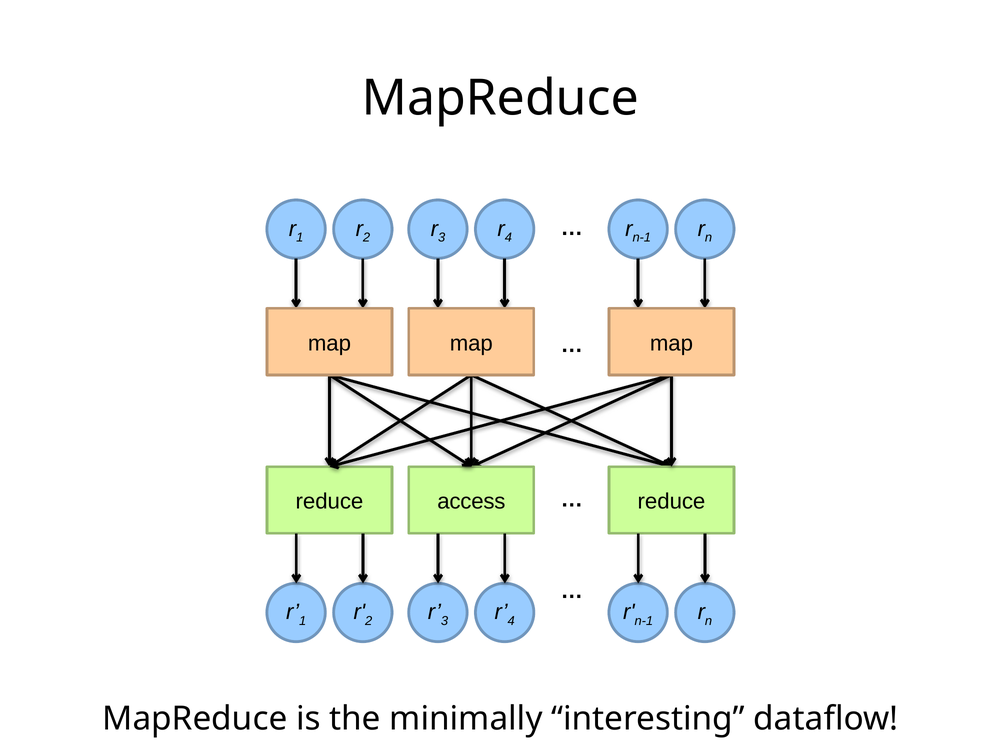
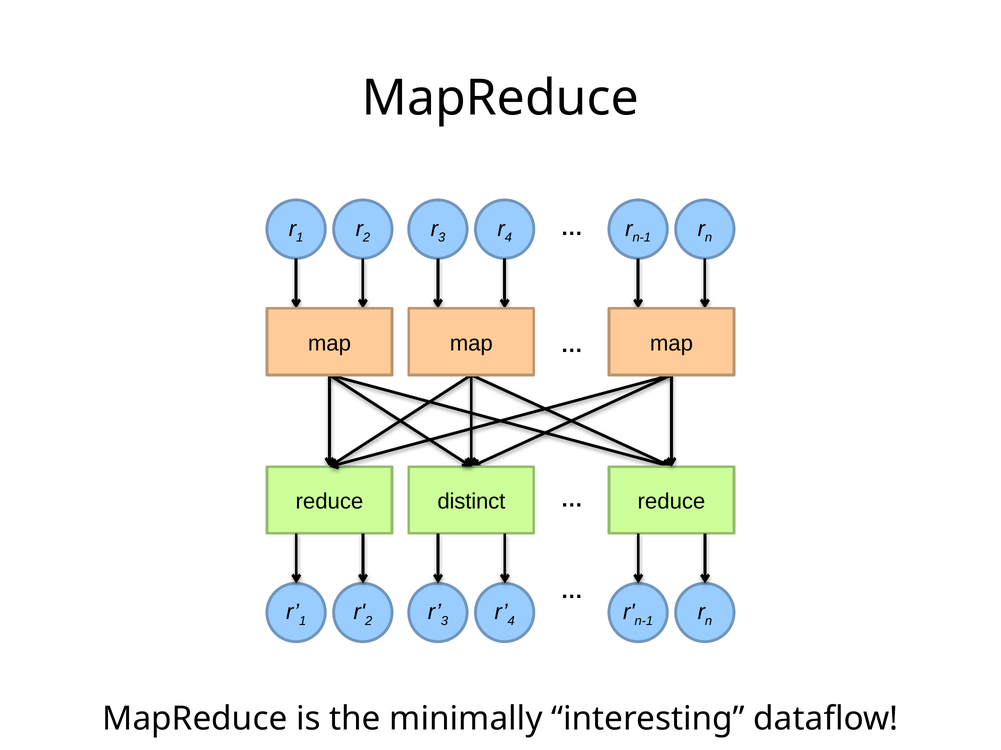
access: access -> distinct (471, 502)
